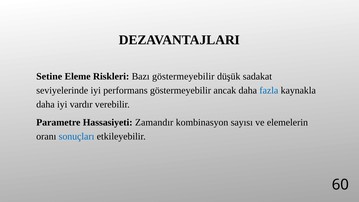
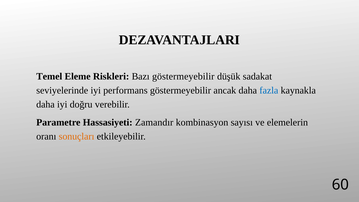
Setine: Setine -> Temel (49, 76)
vardır: vardır -> doğru (81, 105)
sonuçları colour: blue -> orange (77, 136)
